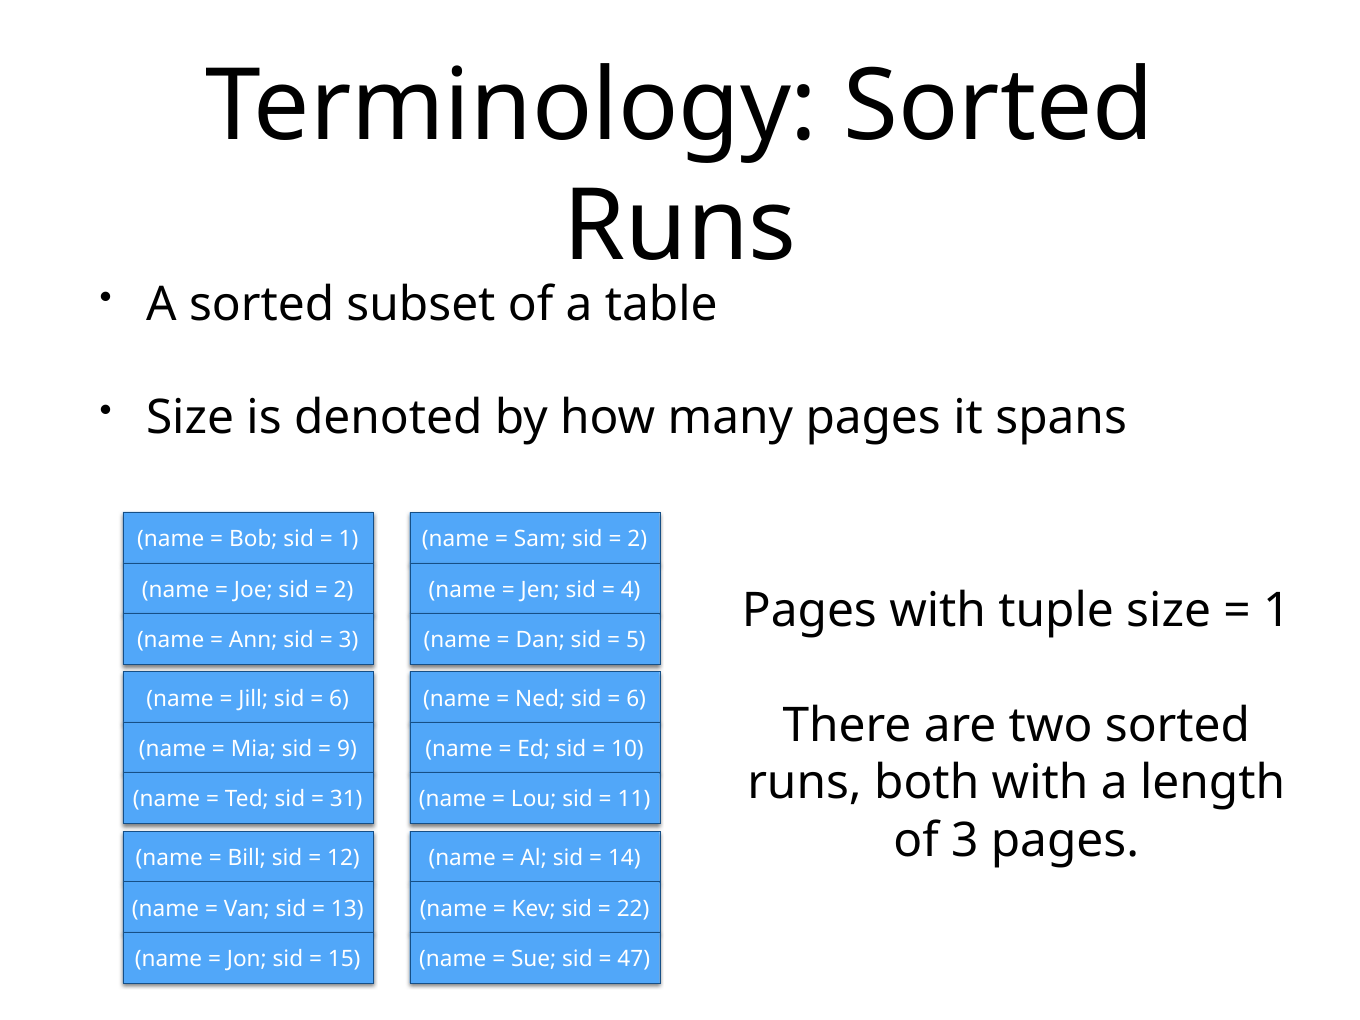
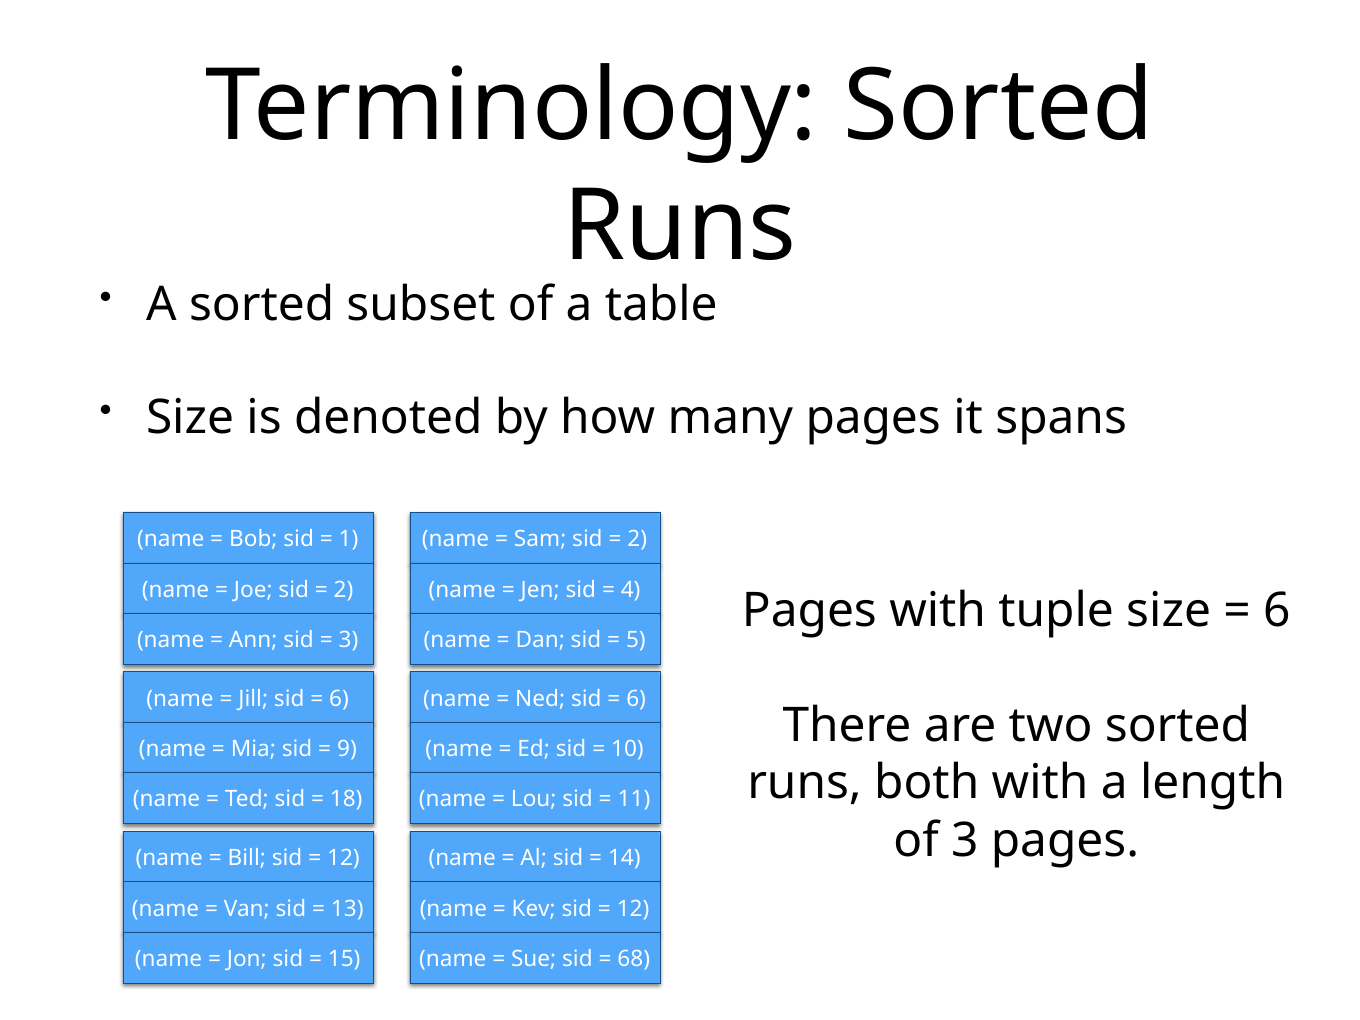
1: 1 -> 6 (1277, 611)
31: 31 -> 18 (346, 799)
22: 22 -> 12 (633, 909)
47: 47 -> 68 (634, 959)
